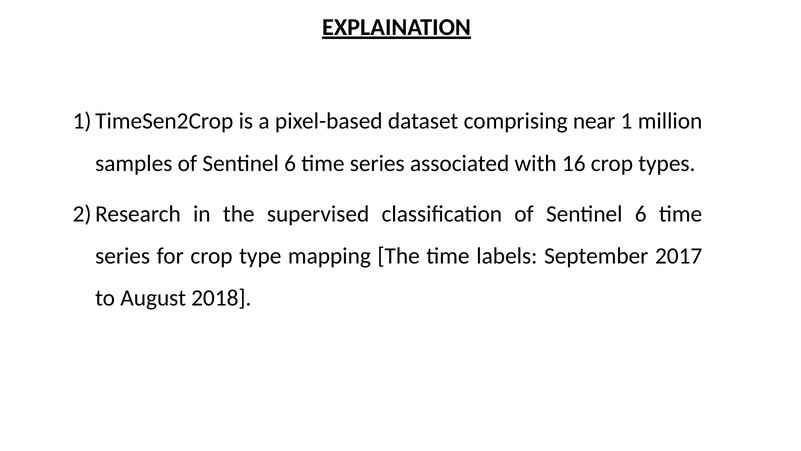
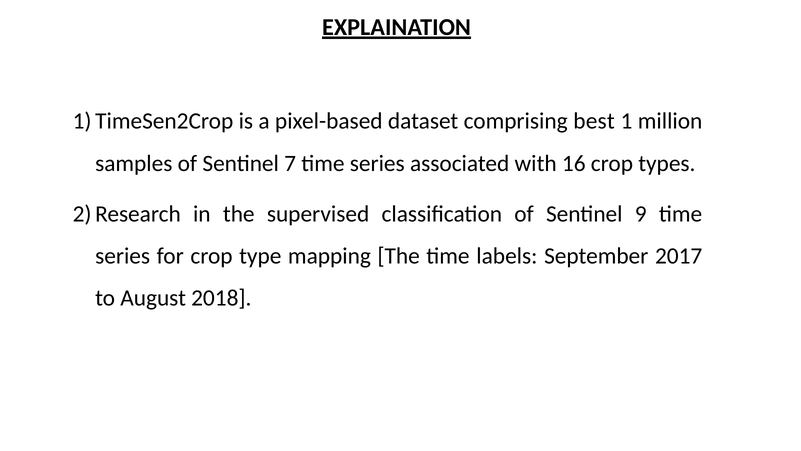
near: near -> best (594, 121)
samples of Sentinel 6: 6 -> 7 (290, 163)
classification of Sentinel 6: 6 -> 9 (641, 214)
